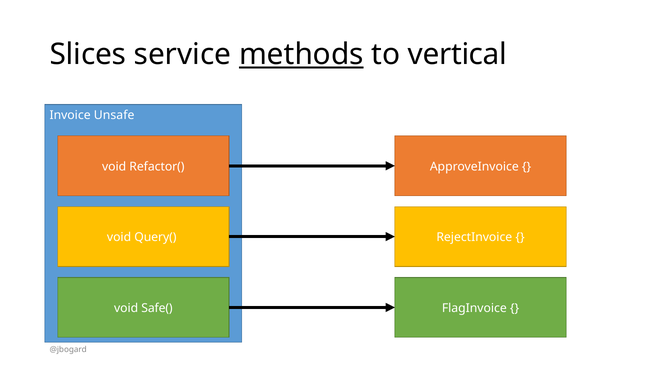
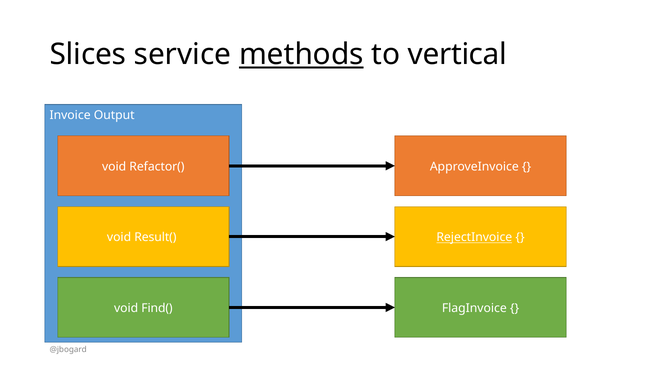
Unsafe: Unsafe -> Output (114, 115)
Query(: Query( -> Result( (155, 238)
RejectInvoice underline: none -> present (474, 238)
Safe(: Safe( -> Find( (157, 308)
